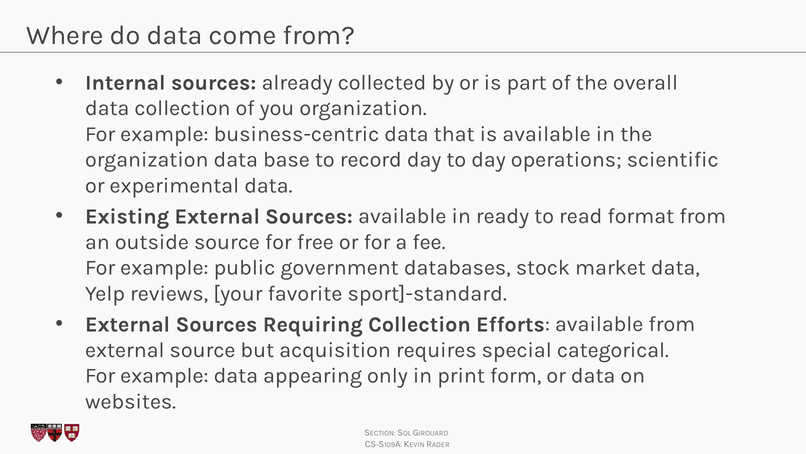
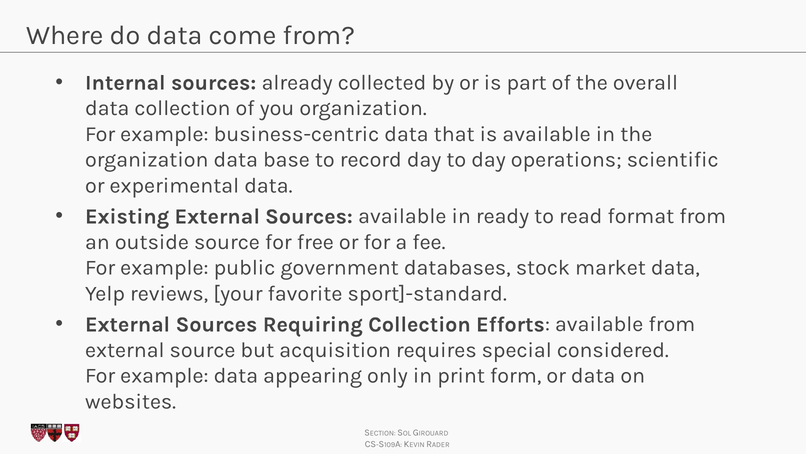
categorical: categorical -> considered (613, 350)
